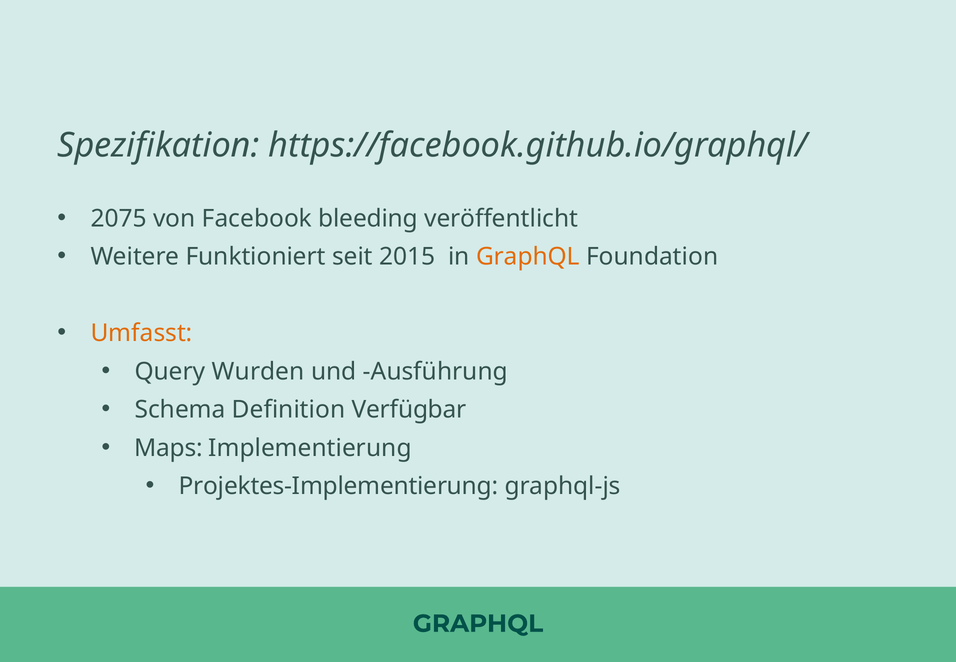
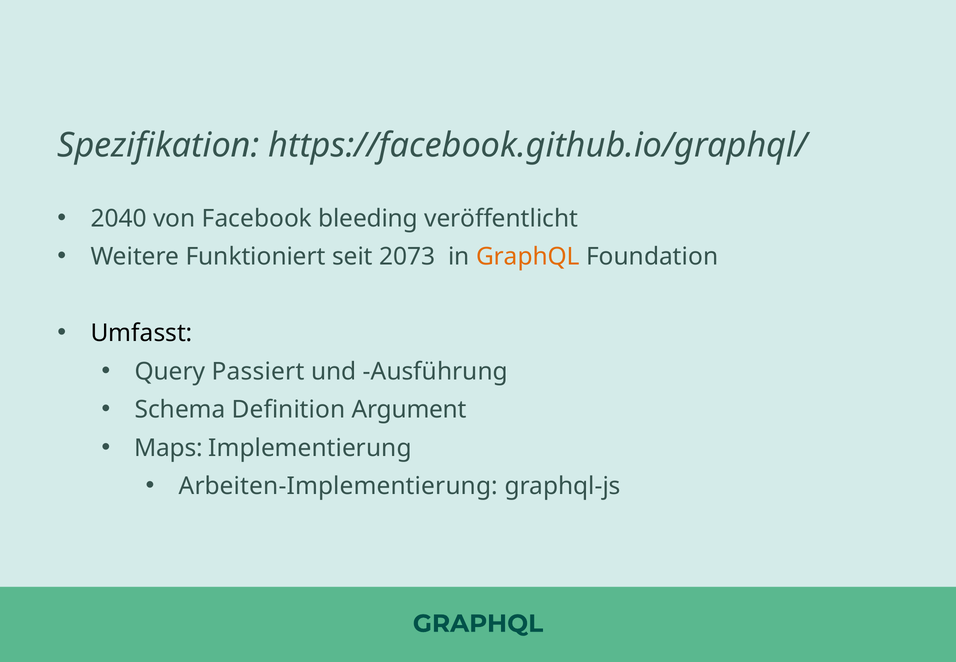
2075: 2075 -> 2040 (119, 218)
2015: 2015 -> 2073 (407, 257)
Umfasst colour: orange -> black (141, 333)
Wurden: Wurden -> Passiert (258, 371)
Verfügbar: Verfügbar -> Argument (409, 410)
Projektes-Implementierung: Projektes-Implementierung -> Arbeiten-Implementierung (338, 486)
